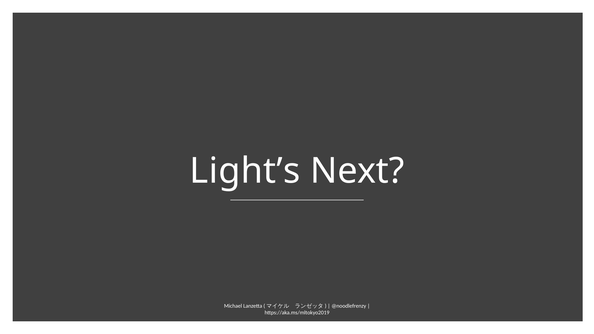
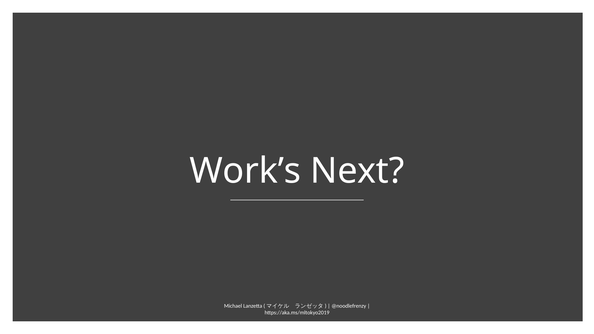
Light’s: Light’s -> Work’s (245, 171)
